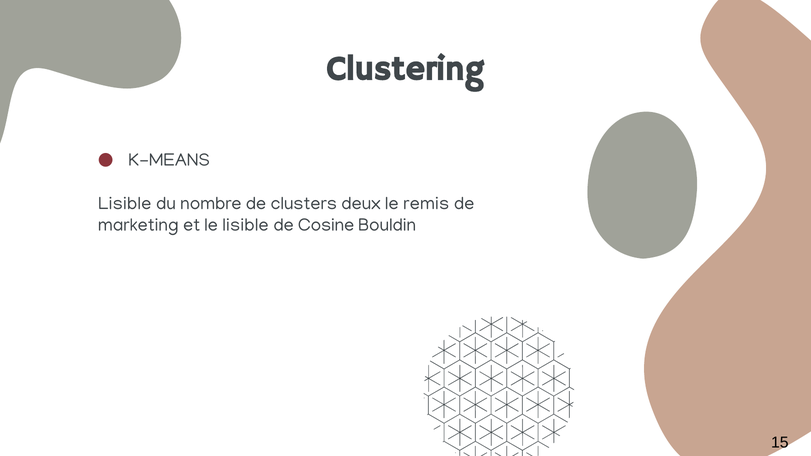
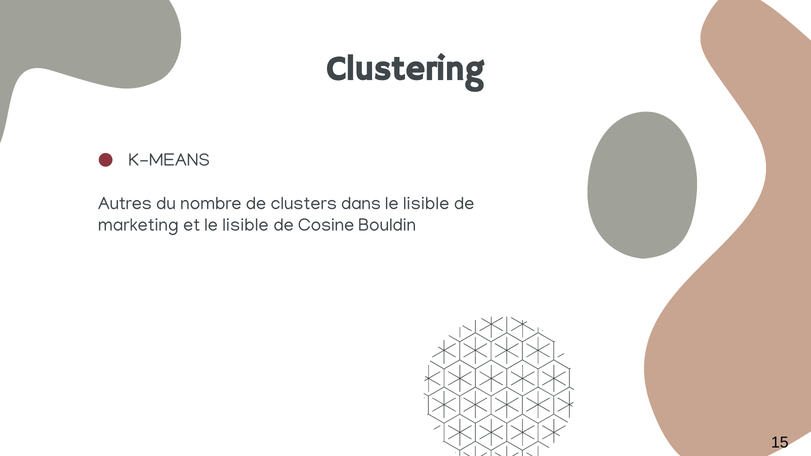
Lisible: Lisible -> Autres (125, 203)
deux: deux -> dans (361, 203)
remis: remis -> lisible (426, 203)
